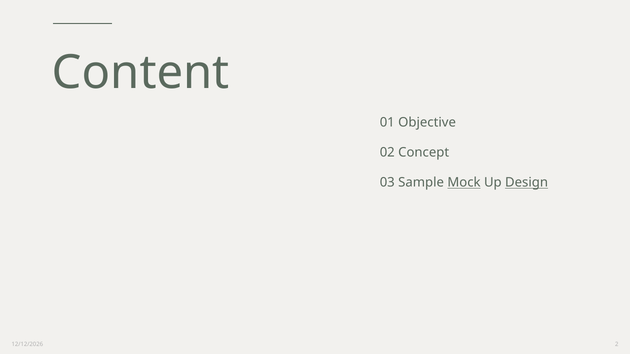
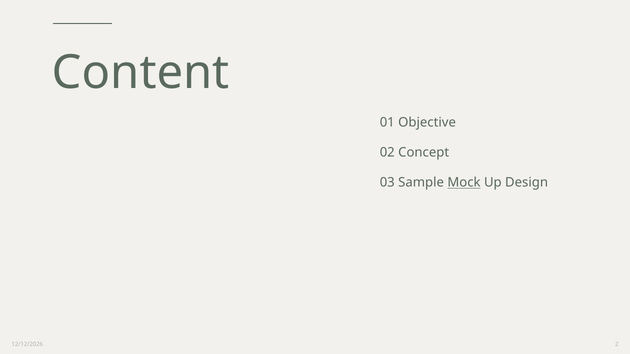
Design underline: present -> none (527, 183)
